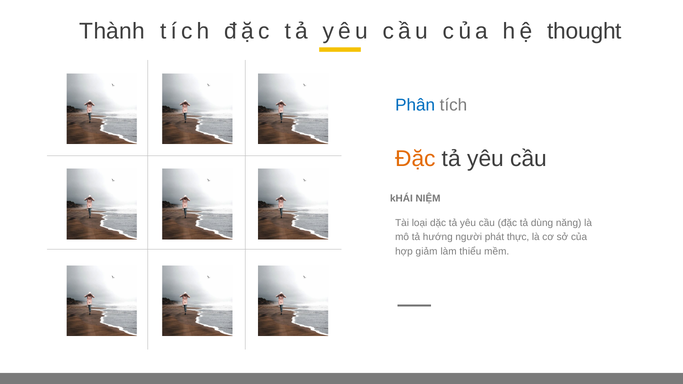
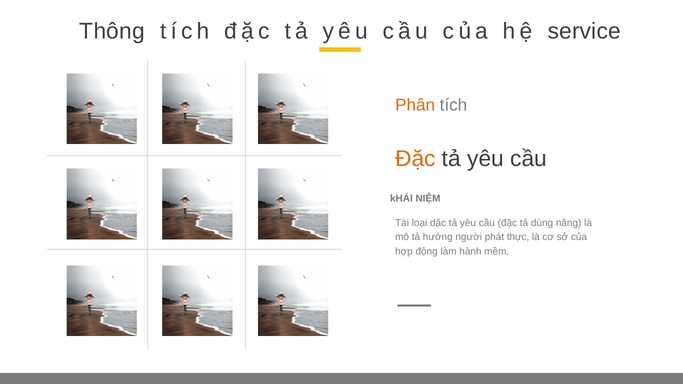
Thành: Thành -> Thông (112, 31)
thought: thought -> service (584, 31)
Phân colour: blue -> orange (415, 105)
giảm: giảm -> động (427, 252)
thiểu: thiểu -> hành (470, 252)
